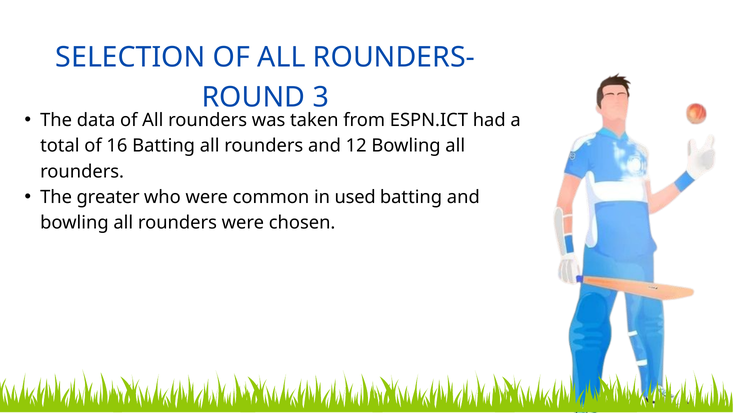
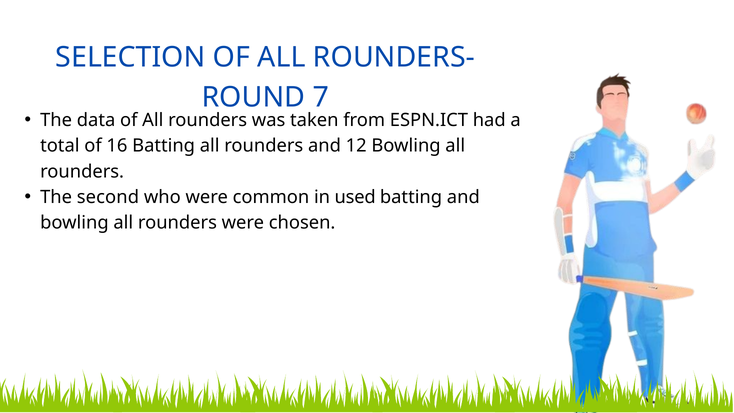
3: 3 -> 7 (321, 97)
greater: greater -> second (108, 197)
